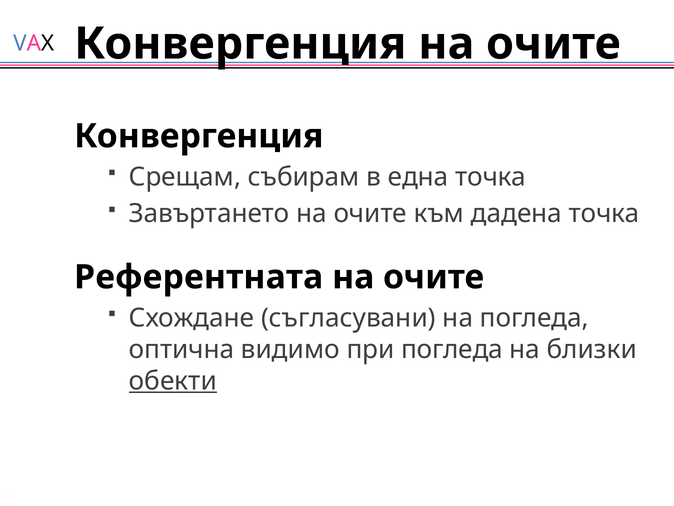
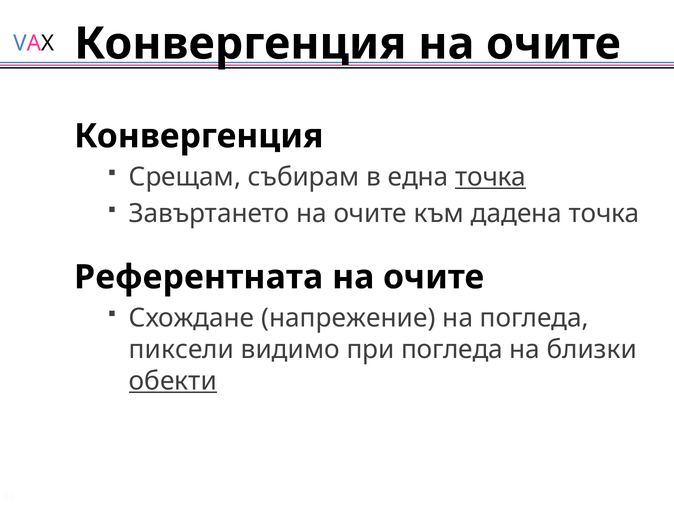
точка underline: none -> present (491, 177)
съгласувани: съгласувани -> напрежение (348, 318)
оптична: оптична -> пиксели (182, 349)
